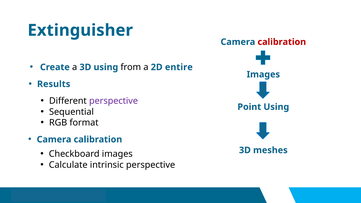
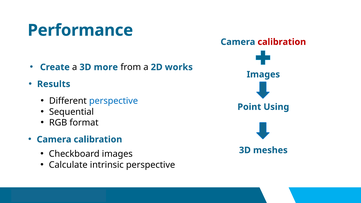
Extinguisher: Extinguisher -> Performance (80, 30)
3D using: using -> more (106, 67)
entire: entire -> works (179, 67)
perspective colour: purple -> blue (114, 101)
